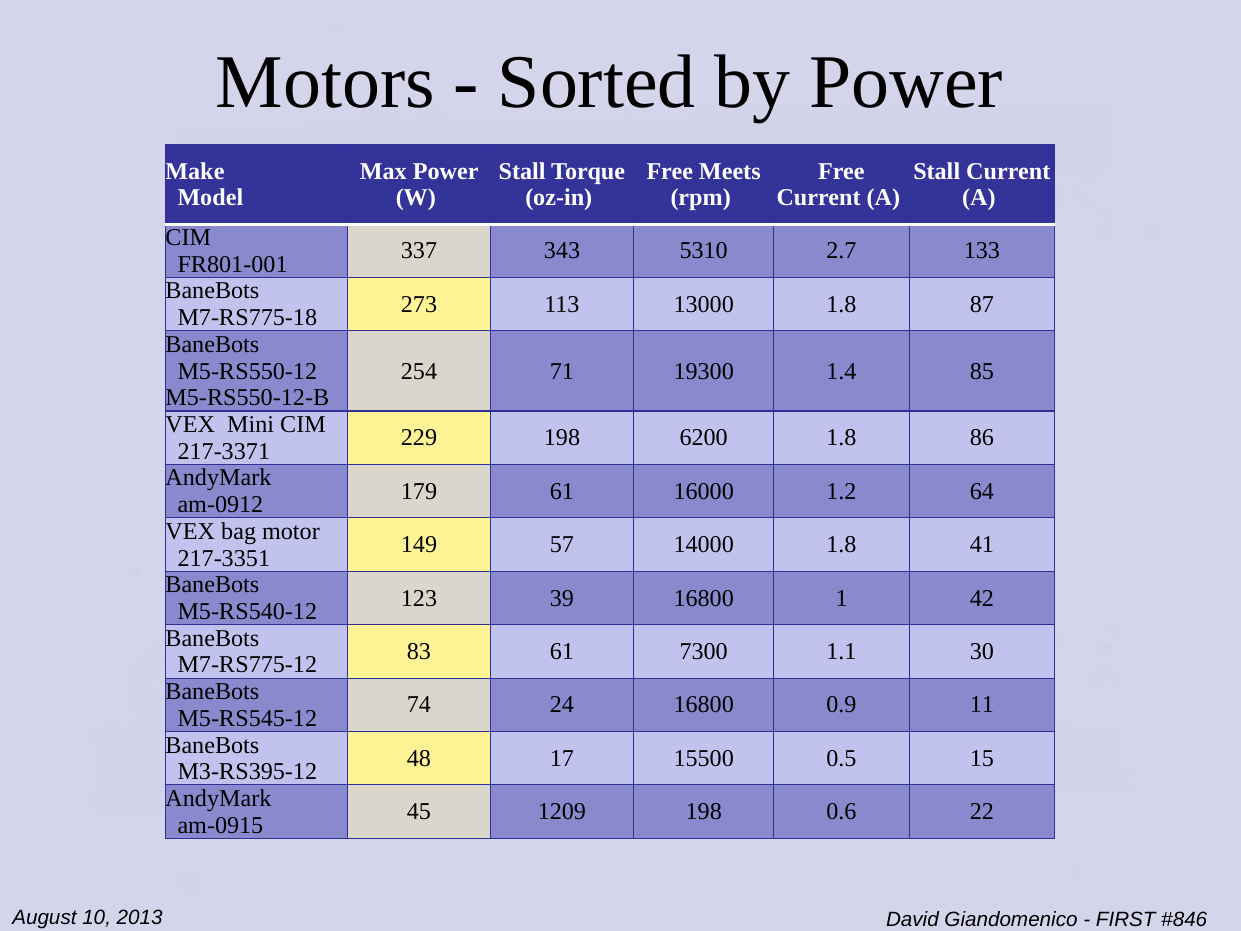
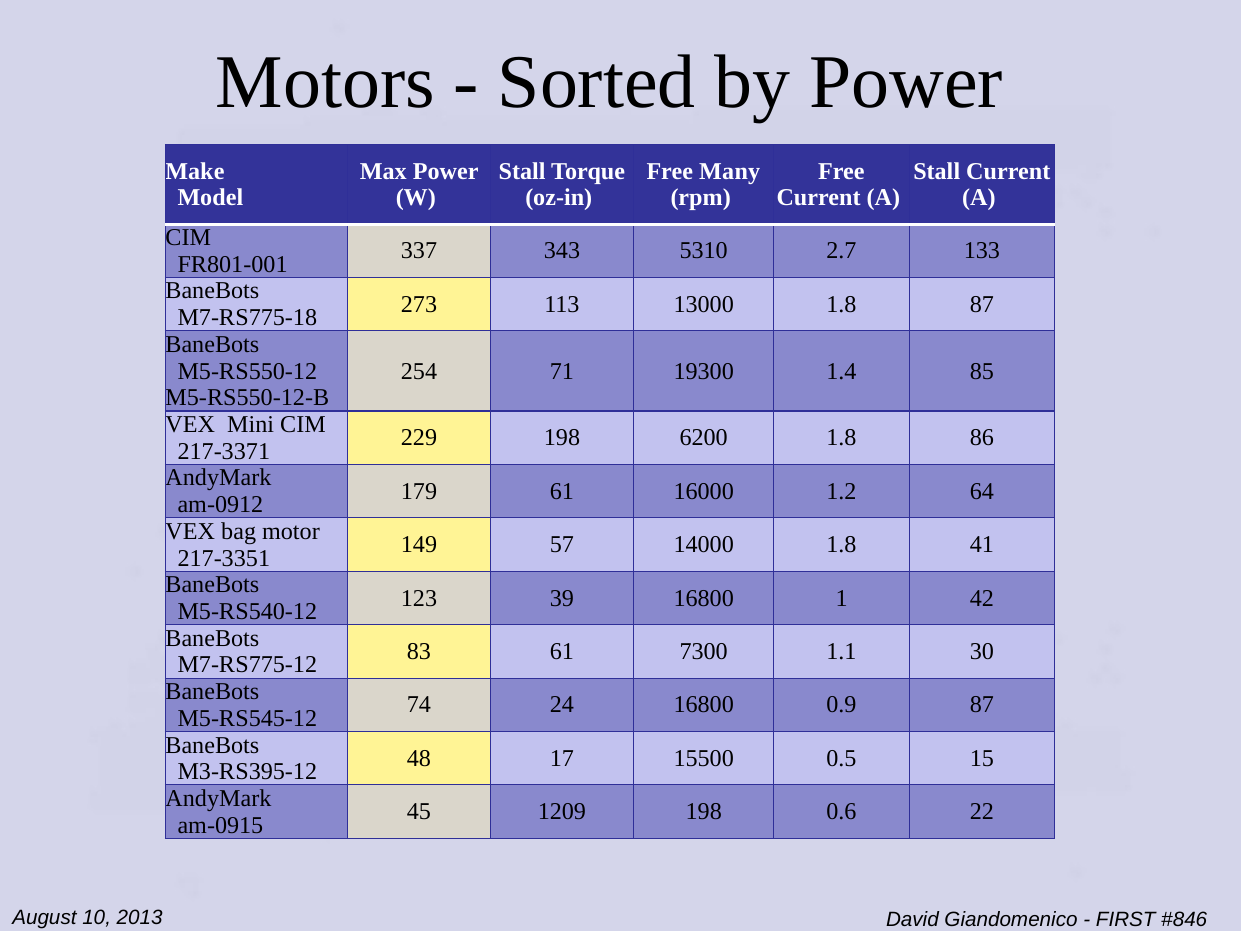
Meets: Meets -> Many (730, 171)
0.9 11: 11 -> 87 (982, 705)
